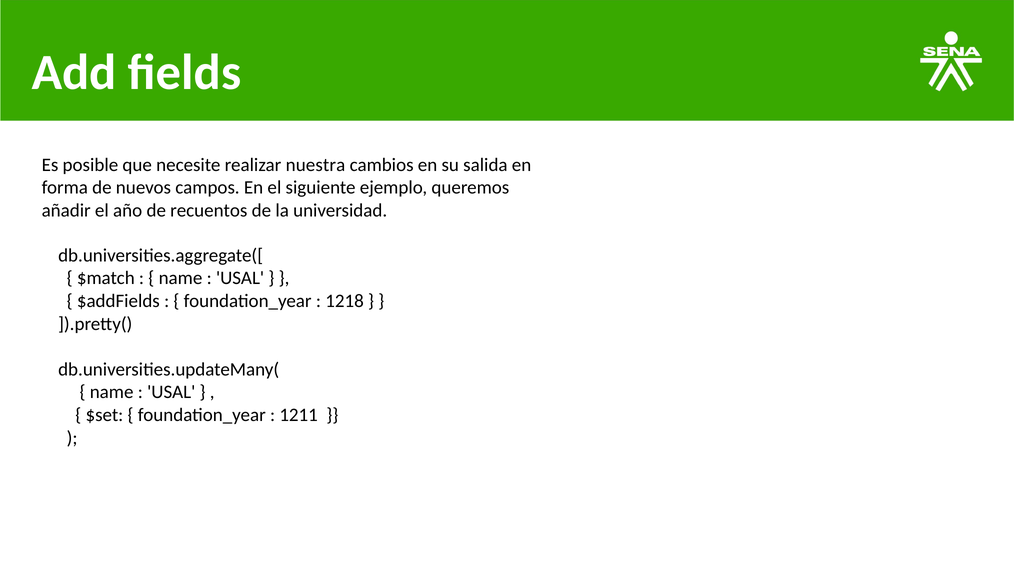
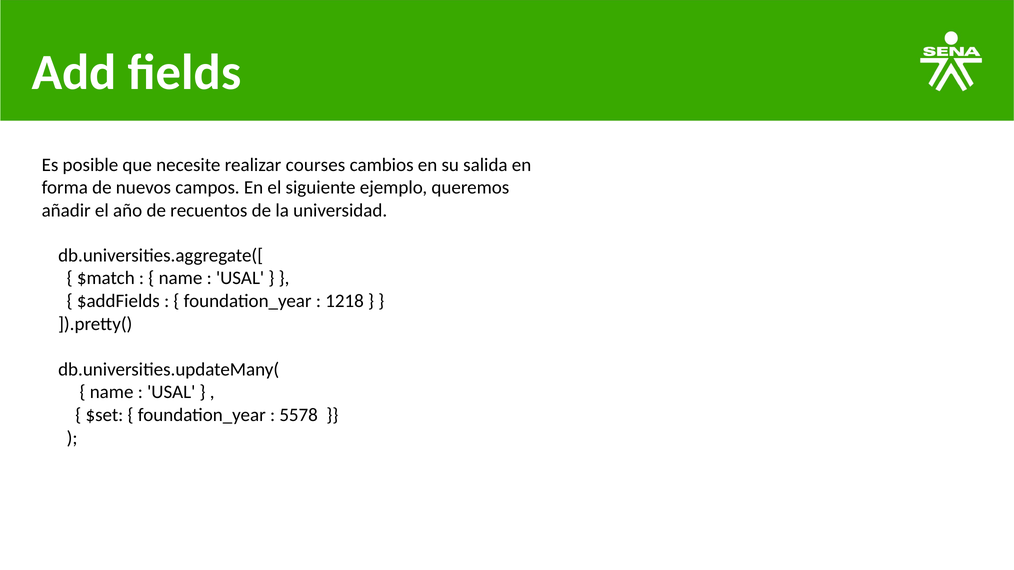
nuestra: nuestra -> courses (315, 165)
1211: 1211 -> 5578 (299, 415)
